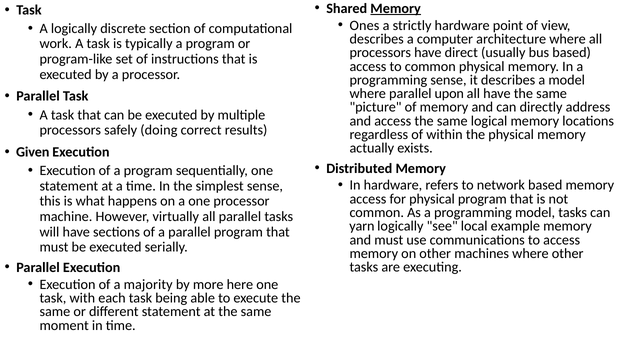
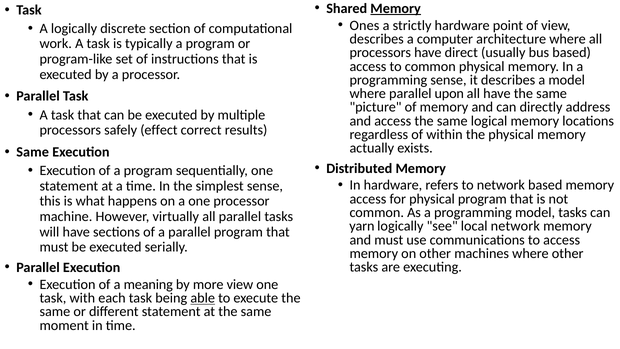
doing: doing -> effect (159, 130)
Given: Given -> Same (33, 152)
local example: example -> network (515, 226)
majority: majority -> meaning (148, 284)
more here: here -> view (240, 284)
able underline: none -> present (203, 298)
